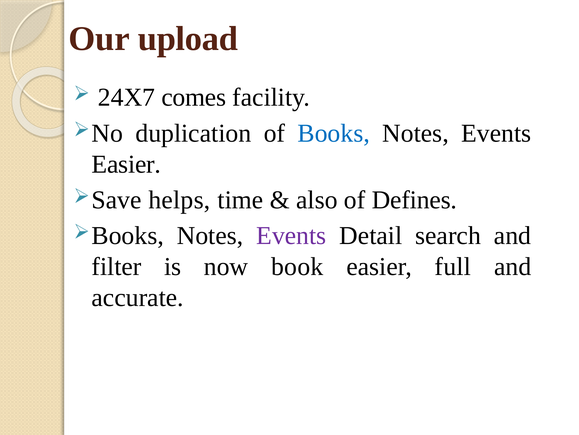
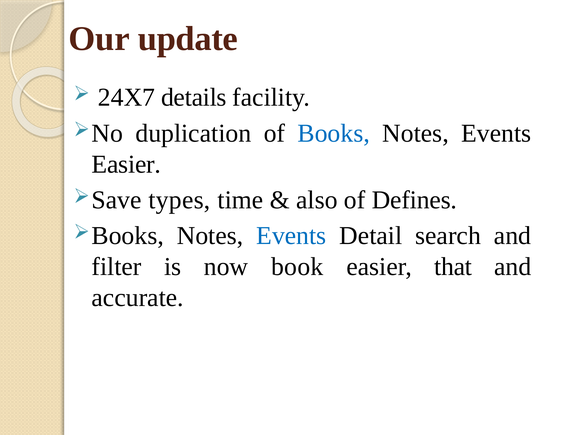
upload: upload -> update (188, 39)
comes: comes -> details (194, 97)
helps: helps -> types (179, 200)
Events colour: purple -> blue (291, 235)
full: full -> that (453, 266)
